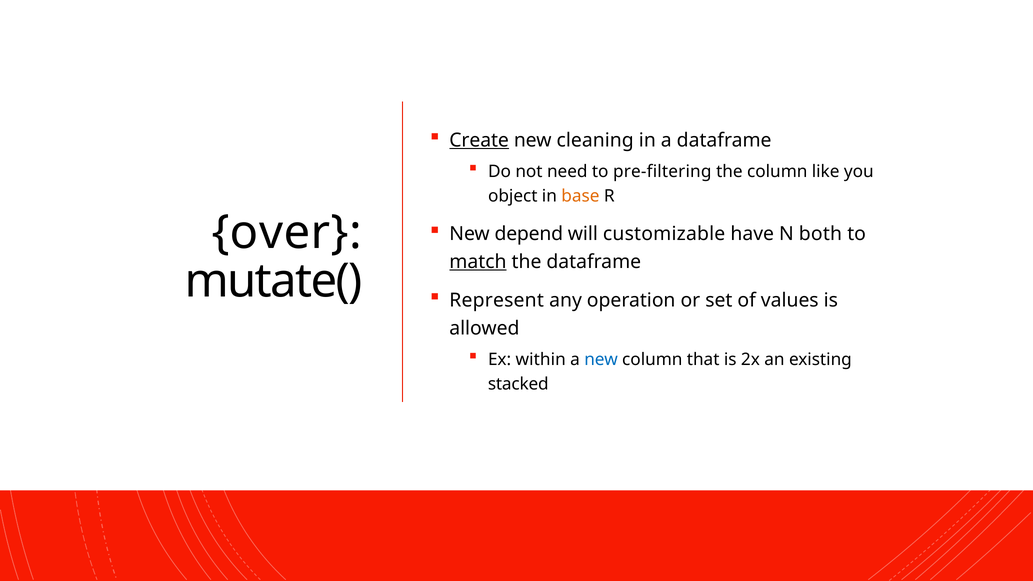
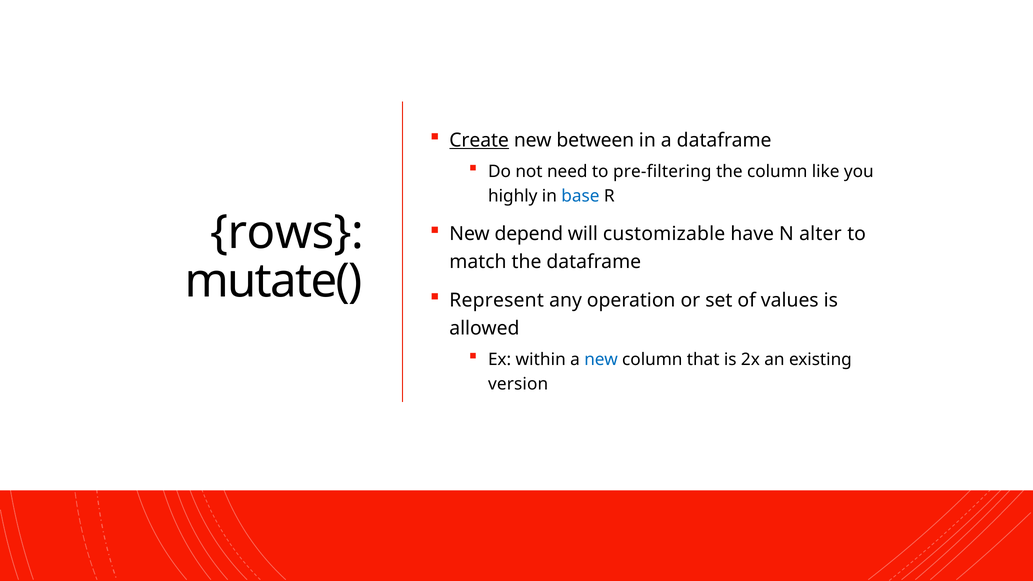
cleaning: cleaning -> between (595, 140)
object: object -> highly (513, 196)
base colour: orange -> blue (580, 196)
over: over -> rows (287, 233)
both: both -> alter (820, 234)
match underline: present -> none (478, 262)
stacked: stacked -> version (518, 384)
